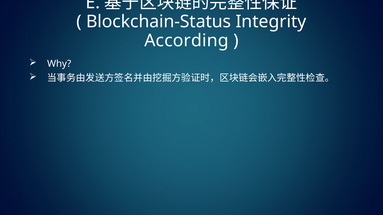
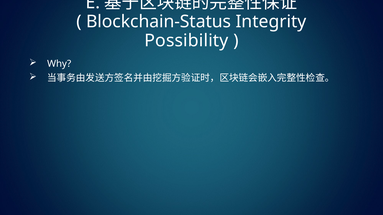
According: According -> Possibility (186, 41)
